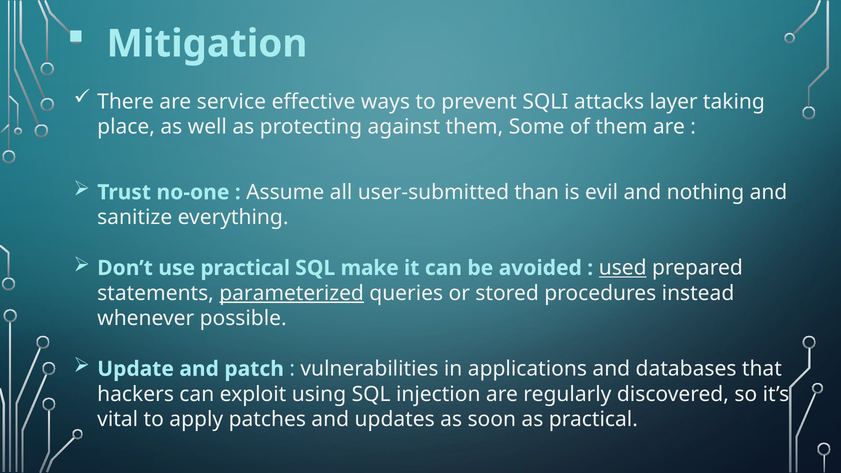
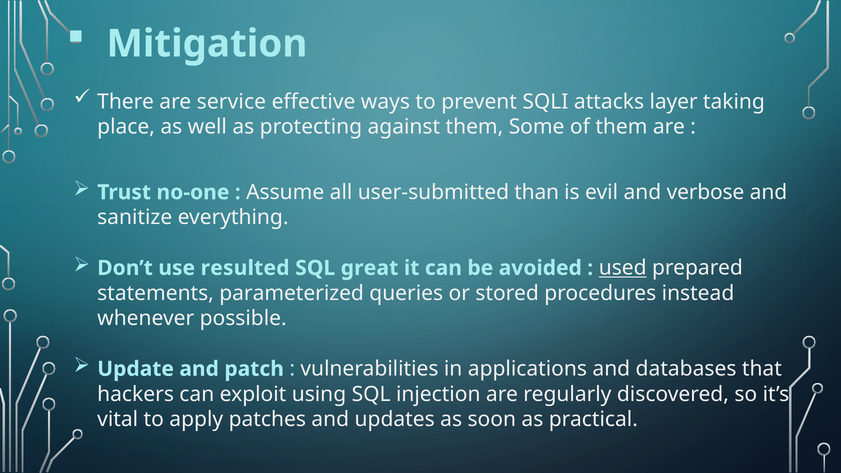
nothing: nothing -> verbose (706, 192)
use practical: practical -> resulted (245, 268)
make: make -> great (370, 268)
parameterized underline: present -> none (292, 293)
